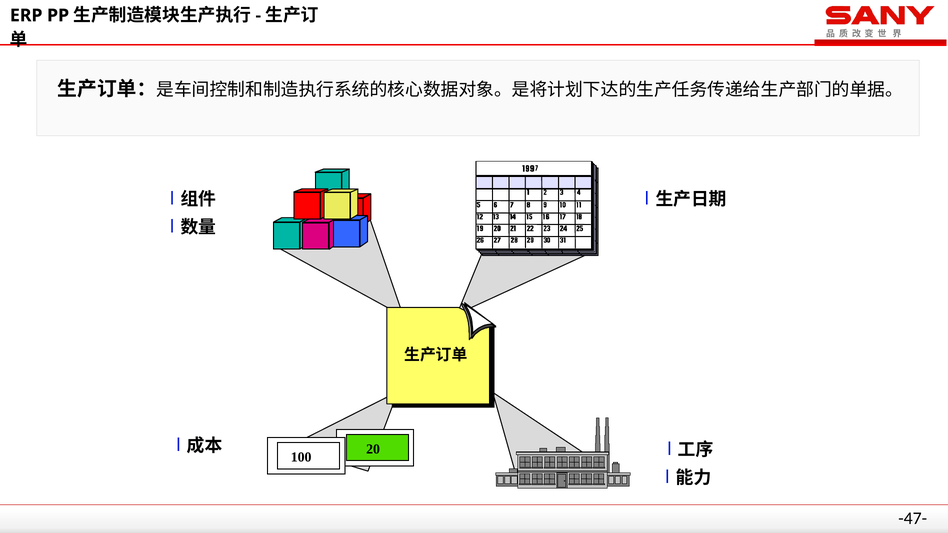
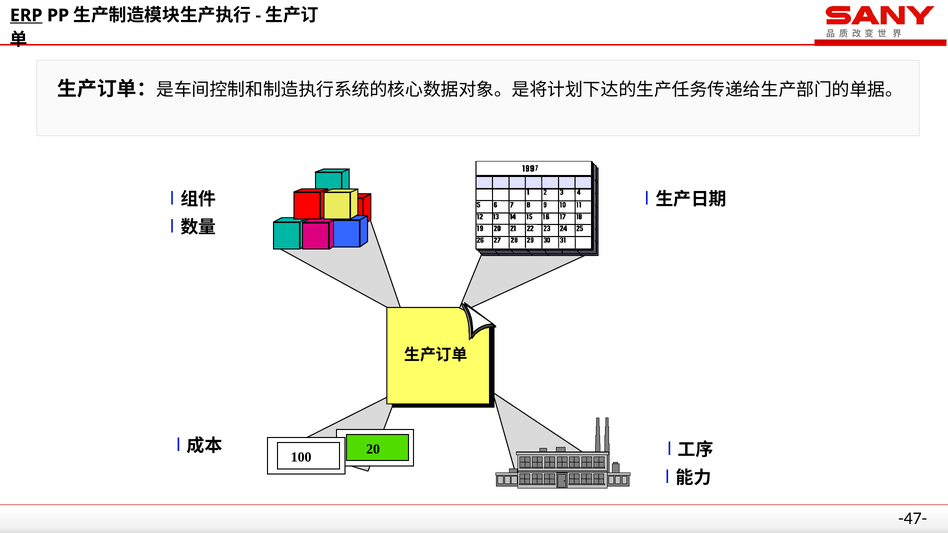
ERP underline: none -> present (26, 15)
